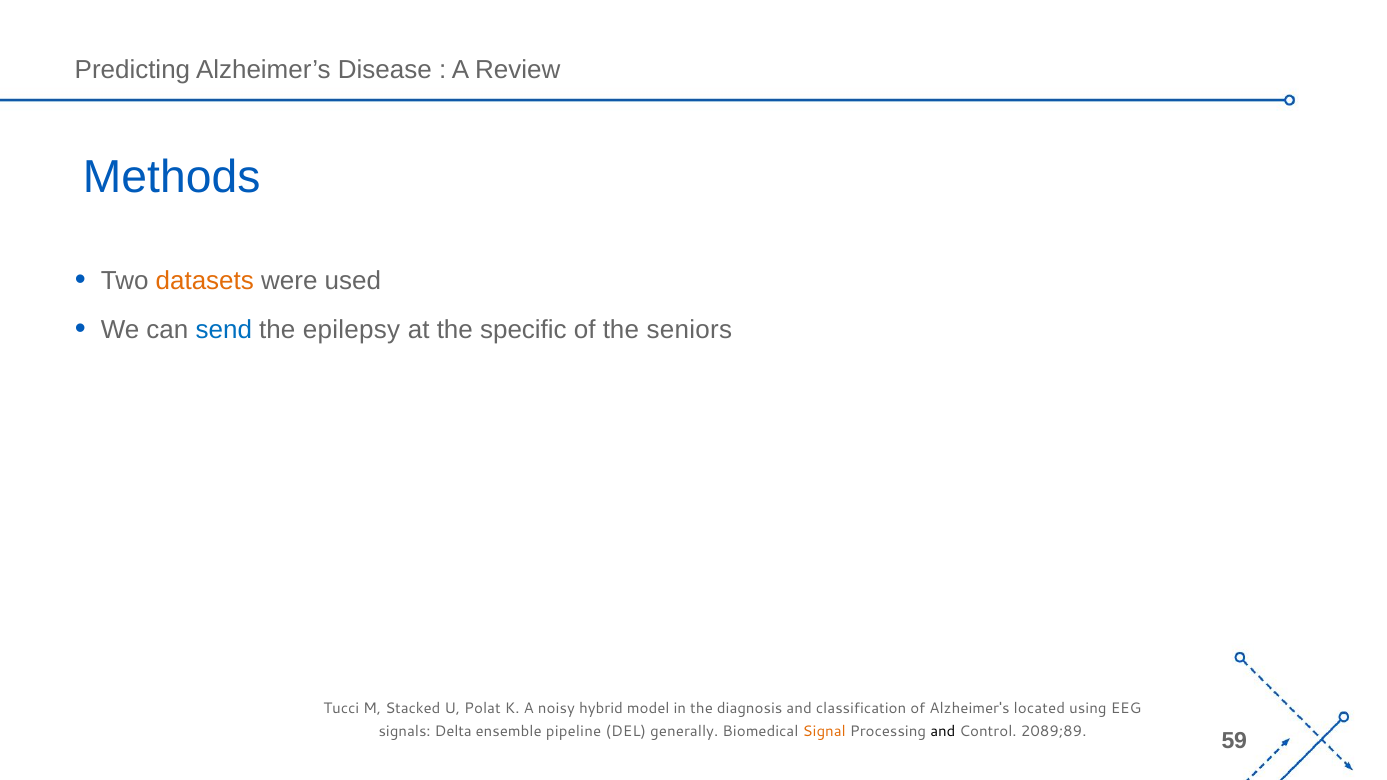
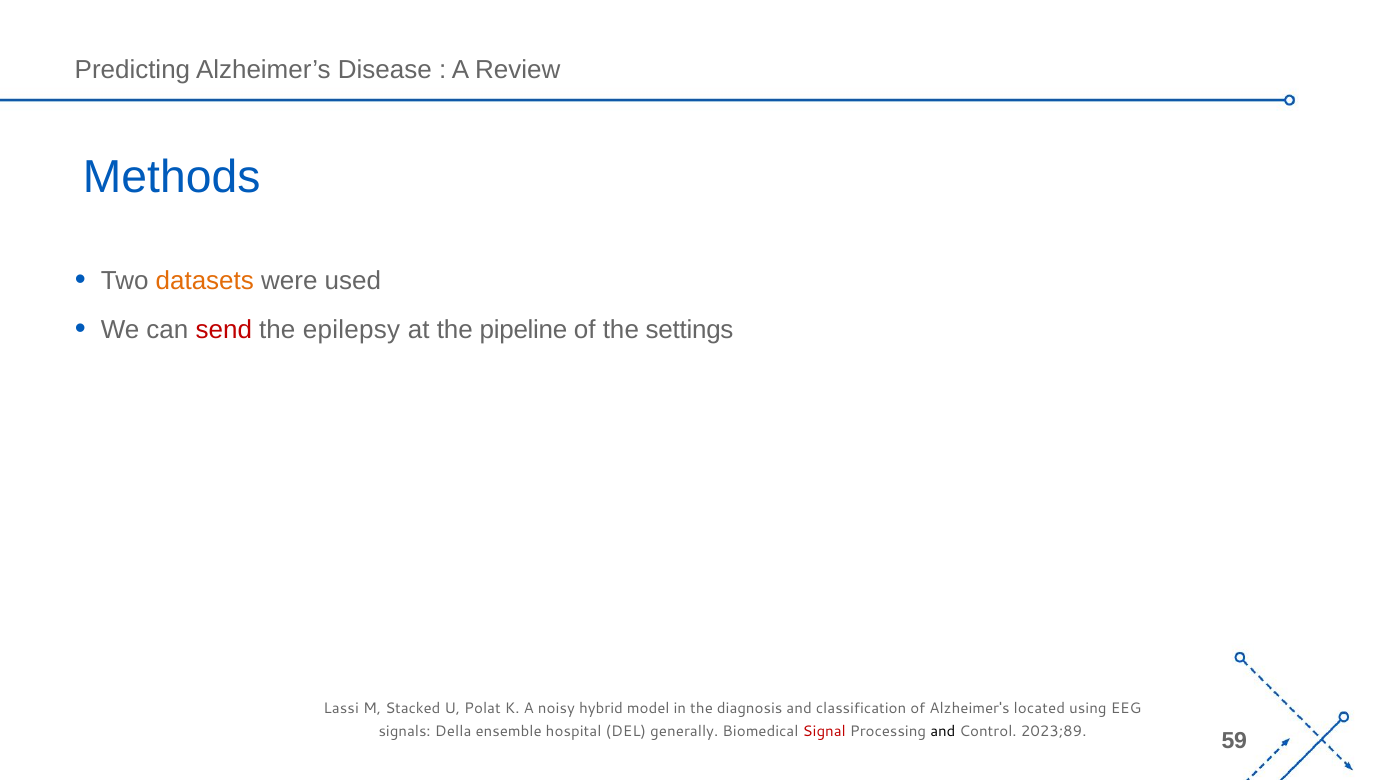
send colour: blue -> red (224, 330)
specific: specific -> pipeline (523, 330)
seniors: seniors -> settings (690, 330)
Tucci: Tucci -> Lassi (341, 708)
Delta: Delta -> Della (453, 732)
pipeline: pipeline -> hospital (574, 732)
Signal colour: orange -> red (824, 732)
2089;89: 2089;89 -> 2023;89 (1054, 732)
